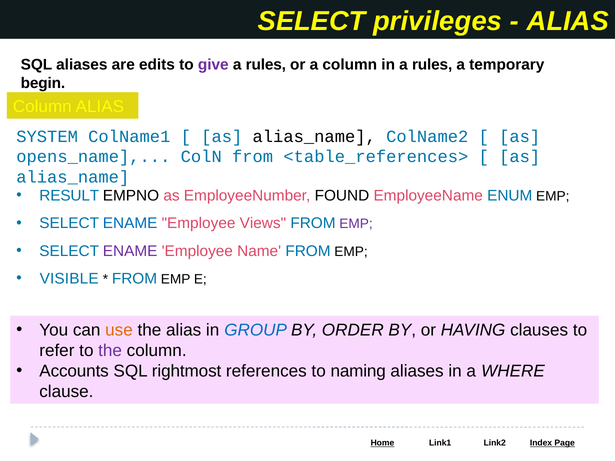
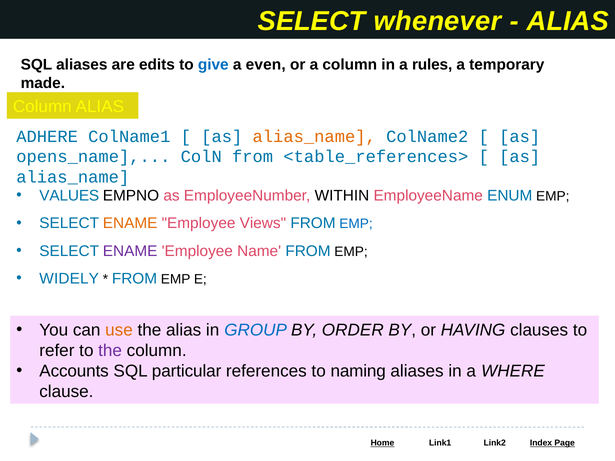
privileges: privileges -> whenever (438, 21)
give colour: purple -> blue (213, 65)
rules: rules -> even (266, 65)
begin: begin -> made (43, 83)
SYSTEM: SYSTEM -> ADHERE (47, 136)
alias_name colour: black -> orange (314, 136)
RESULT: RESULT -> VALUES (69, 196)
FOUND: FOUND -> WITHIN (342, 196)
ENAME colour: blue -> orange (130, 223)
EMP colour: purple -> blue (356, 224)
VISIBLE: VISIBLE -> WIDELY (69, 279)
rightmost: rightmost -> particular (187, 371)
